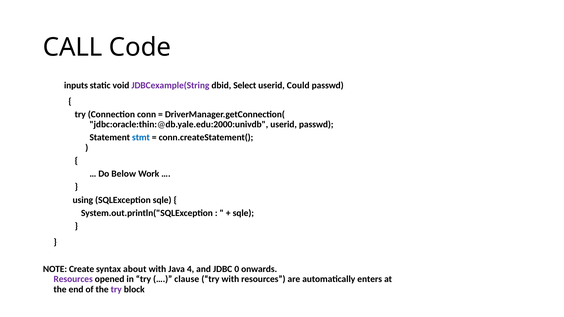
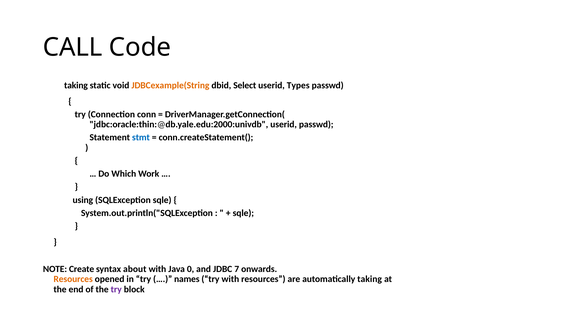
inputs: inputs -> taking (76, 85)
JDBCexample(String colour: purple -> orange (170, 85)
Could: Could -> Types (298, 85)
Below: Below -> Which (124, 174)
4: 4 -> 0 (191, 269)
0: 0 -> 7 (237, 269)
Resources colour: purple -> orange (73, 279)
clause: clause -> names (187, 279)
automatically enters: enters -> taking (370, 279)
